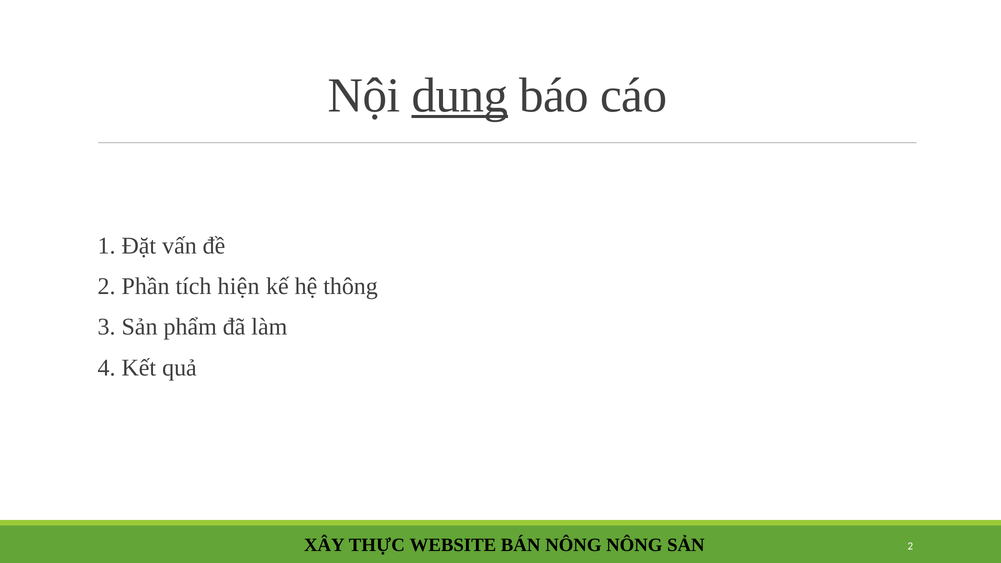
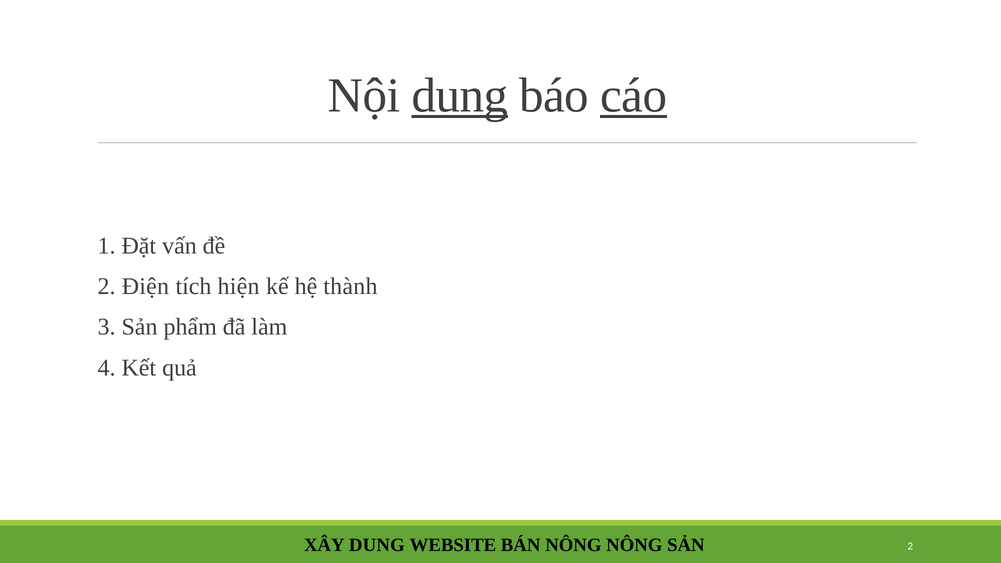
cáo underline: none -> present (634, 96)
Phần: Phần -> Điện (145, 287)
thông: thông -> thành (350, 287)
XÂY THỰC: THỰC -> DUNG (377, 545)
